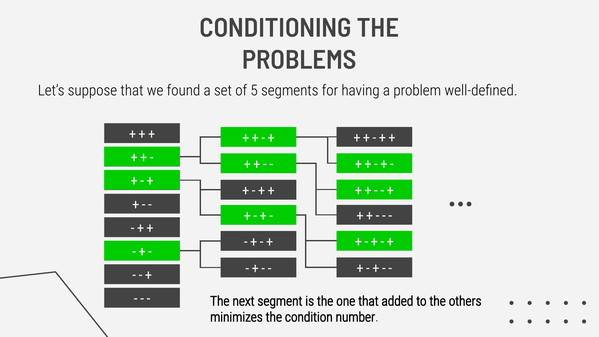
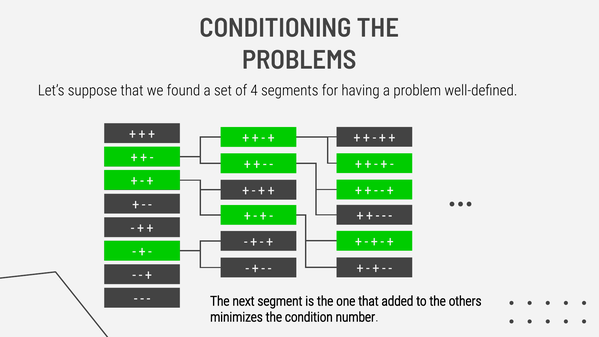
5: 5 -> 4 (254, 90)
